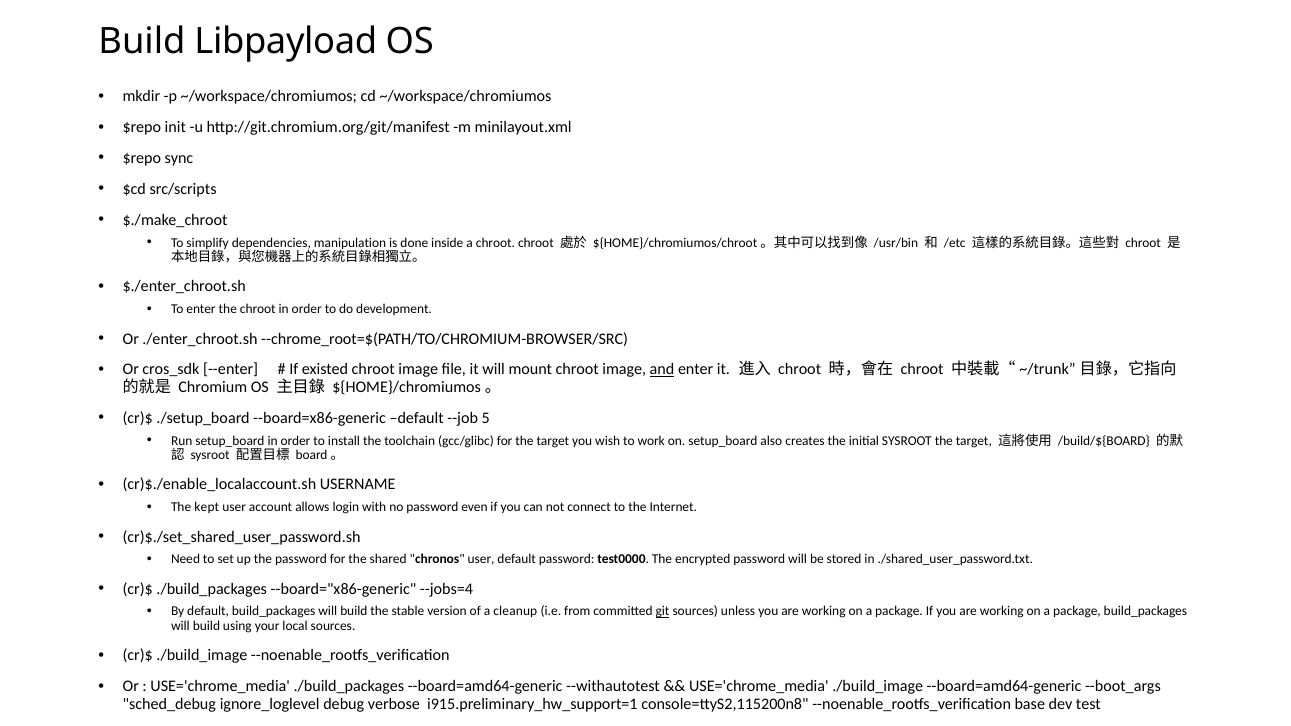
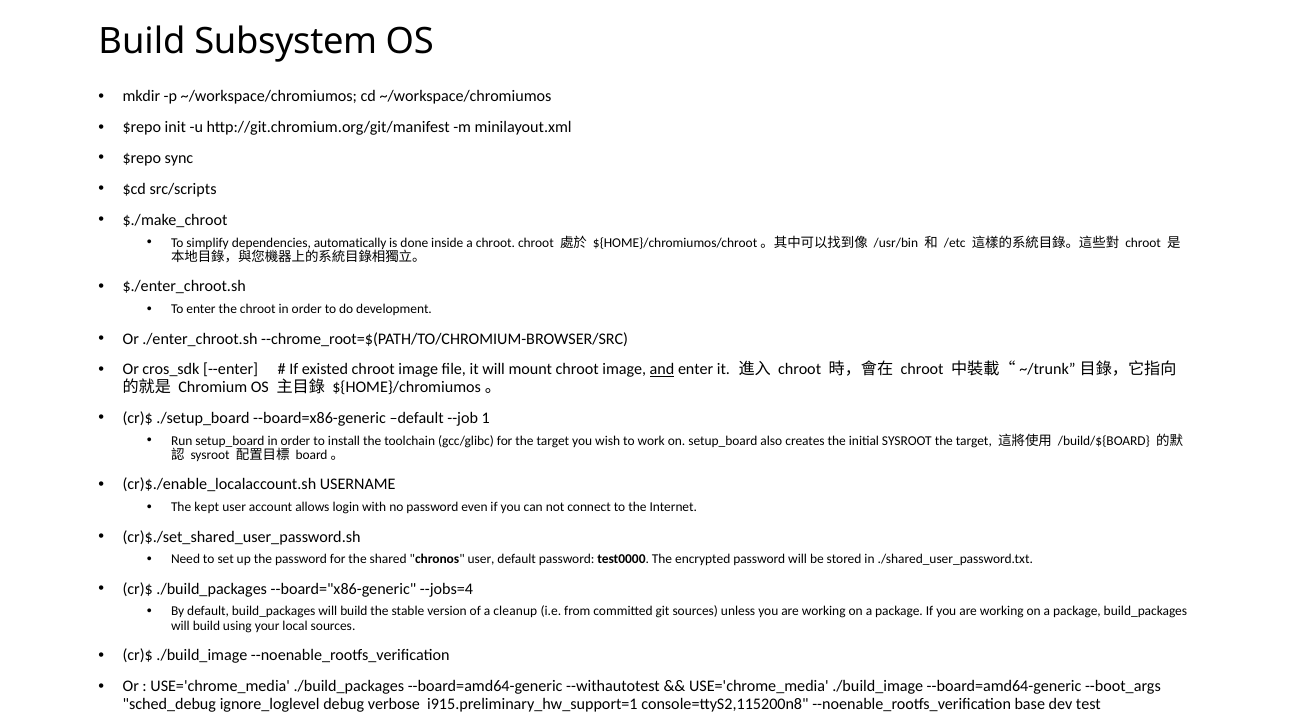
Libpayload: Libpayload -> Subsystem (286, 42)
manipulation: manipulation -> automatically (350, 243)
5: 5 -> 1 (486, 418)
git underline: present -> none (663, 612)
